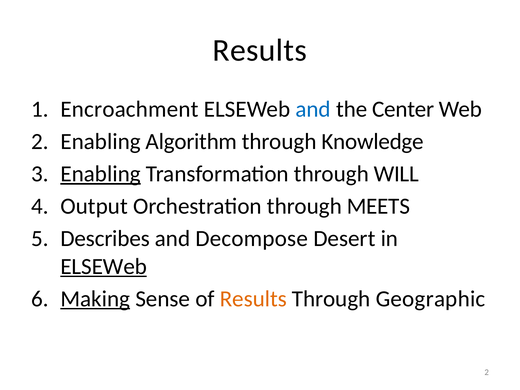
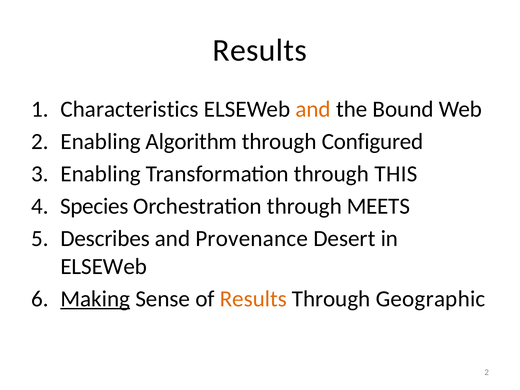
Encroachment: Encroachment -> Characteristics (130, 109)
and colour: blue -> orange (313, 109)
Center: Center -> Bound (403, 109)
Knowledge: Knowledge -> Configured (373, 141)
Enabling underline: present -> none (101, 174)
WILL: WILL -> THIS (396, 174)
Output: Output -> Species (94, 206)
Decompose: Decompose -> Provenance (252, 239)
ELSEWeb underline: present -> none (104, 266)
